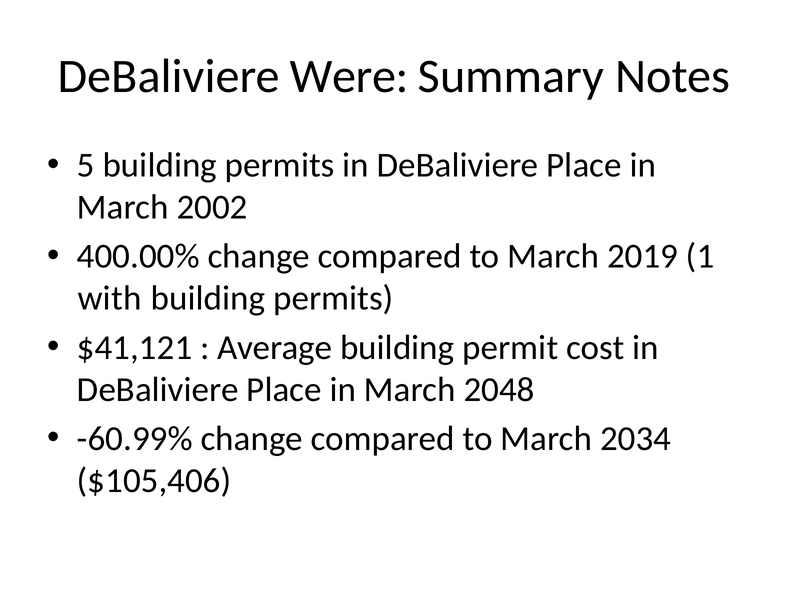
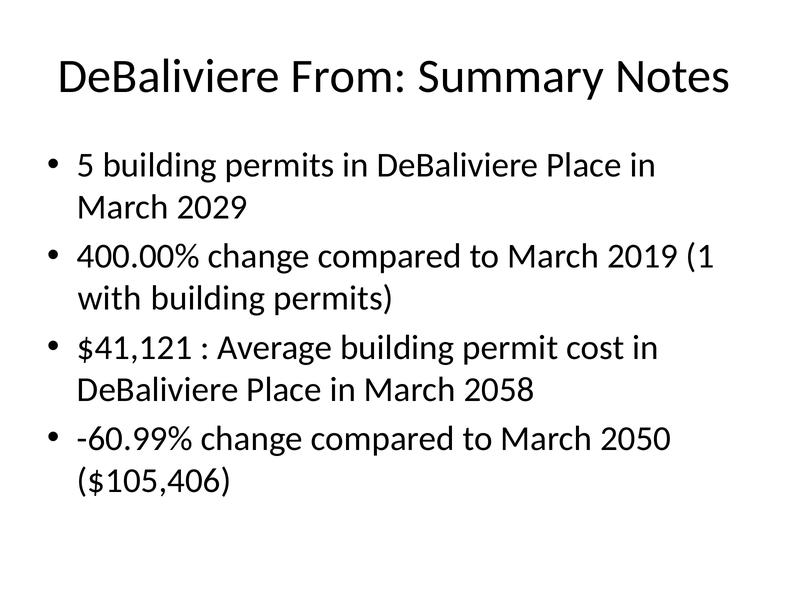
Were: Were -> From (349, 76)
2002: 2002 -> 2029 (212, 208)
2048: 2048 -> 2058 (499, 390)
2034: 2034 -> 2050 (636, 439)
